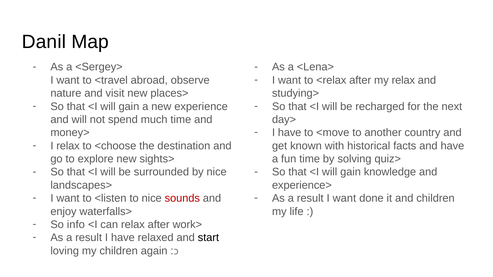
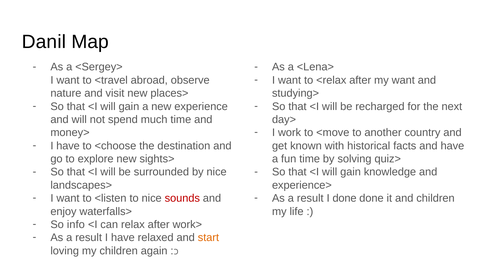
my relax: relax -> want (403, 80)
have: have -> work (290, 133)
relax: relax -> have (68, 146)
result I want: want -> done (345, 199)
start colour: black -> orange (208, 238)
